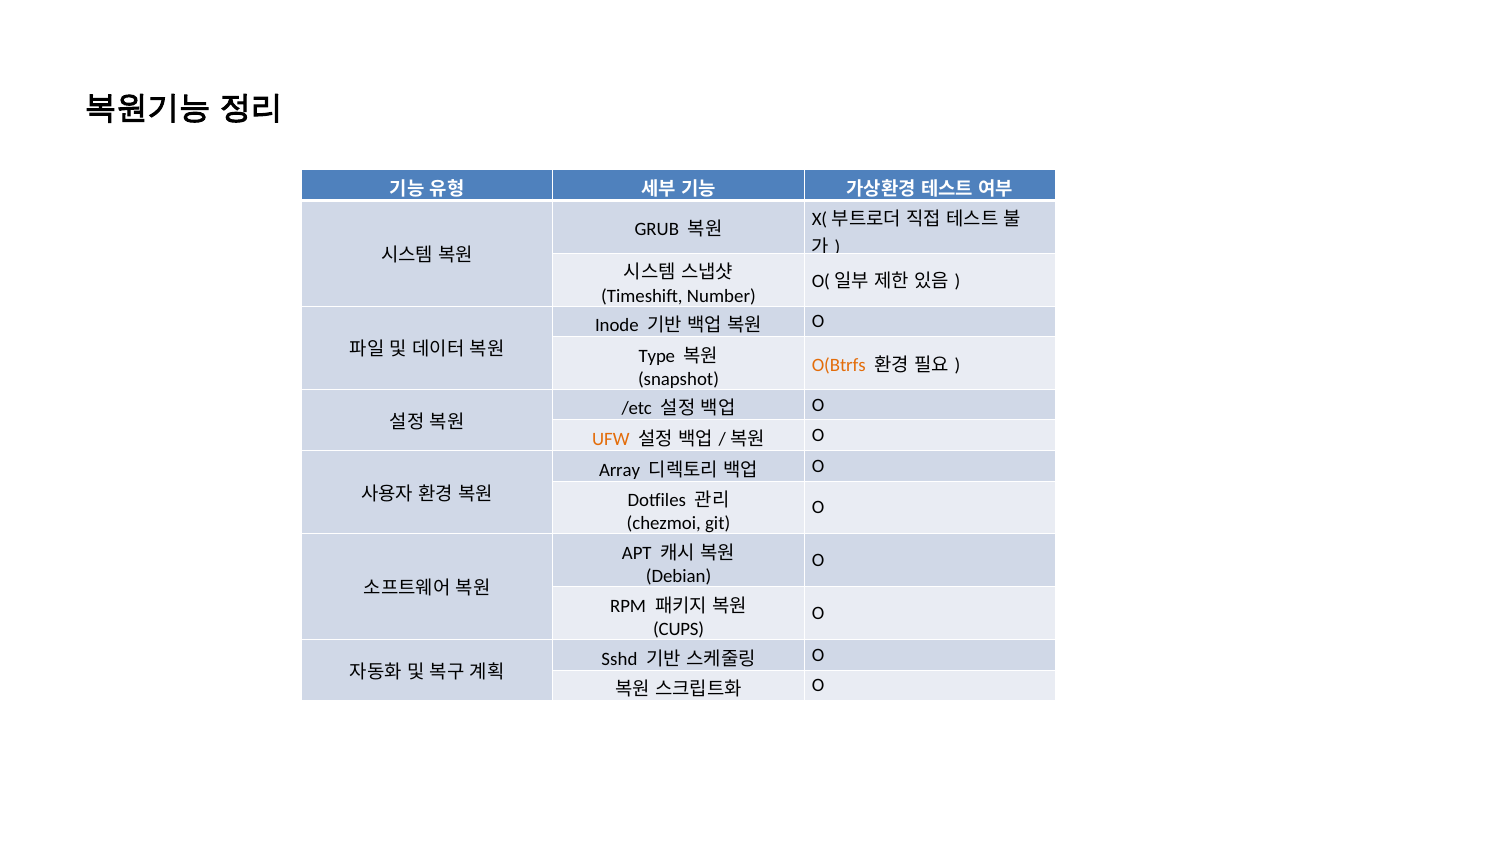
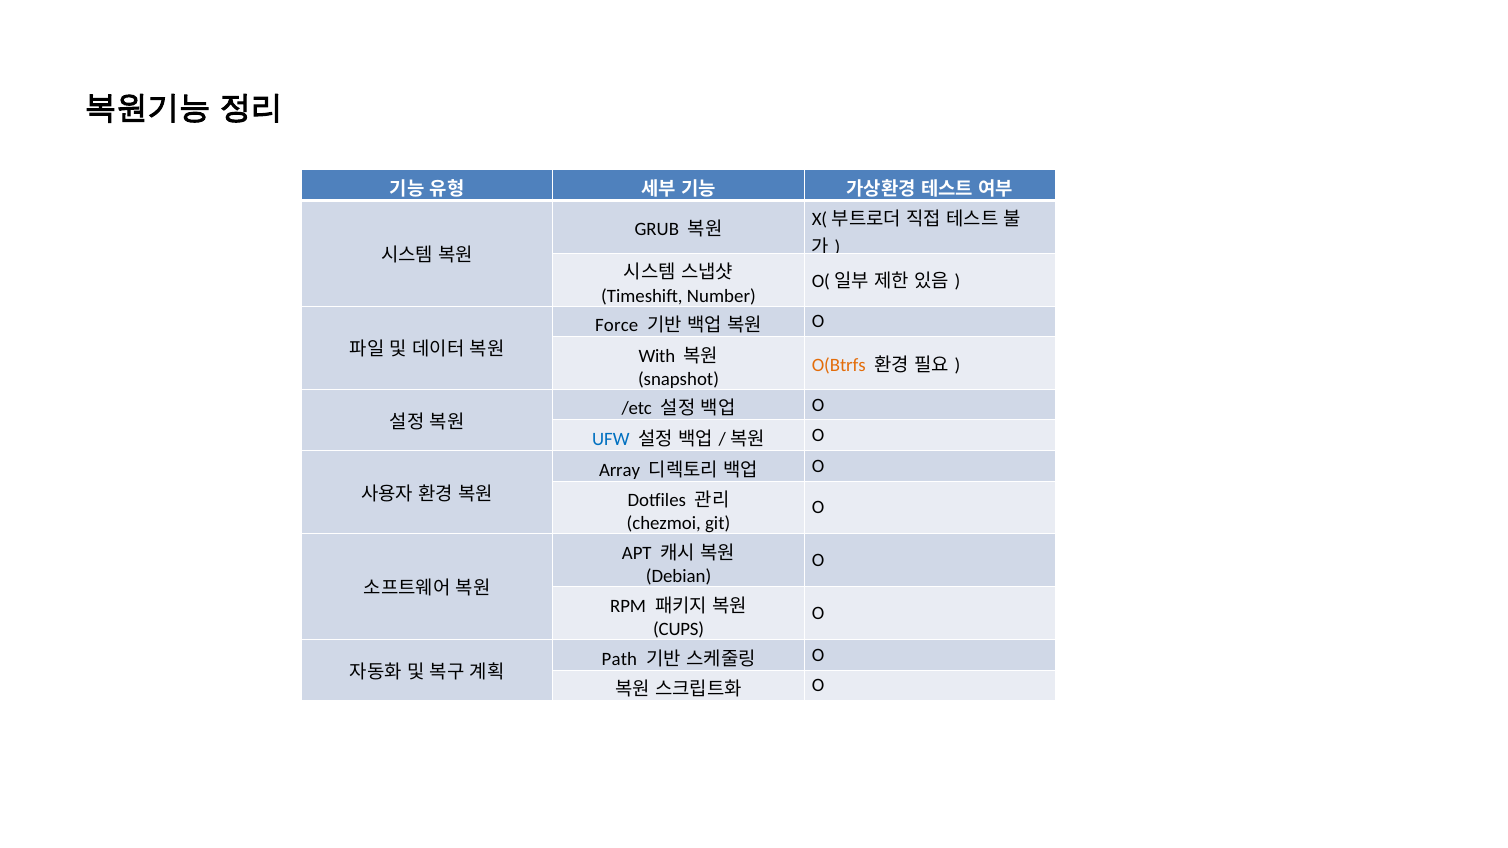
Inode: Inode -> Force (617, 325)
Type: Type -> With (657, 356)
UFW colour: orange -> blue (611, 439)
Sshd: Sshd -> Path (619, 659)
